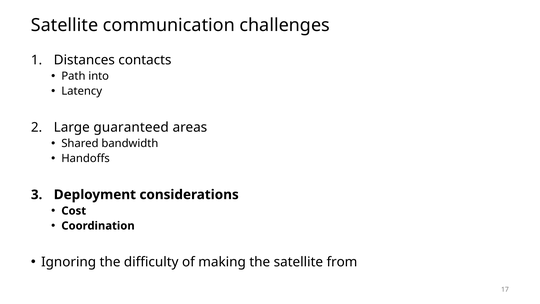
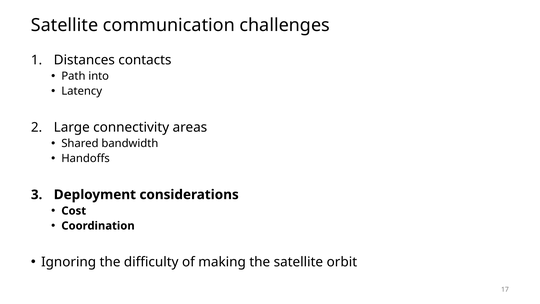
guaranteed: guaranteed -> connectivity (131, 127)
from: from -> orbit (342, 262)
